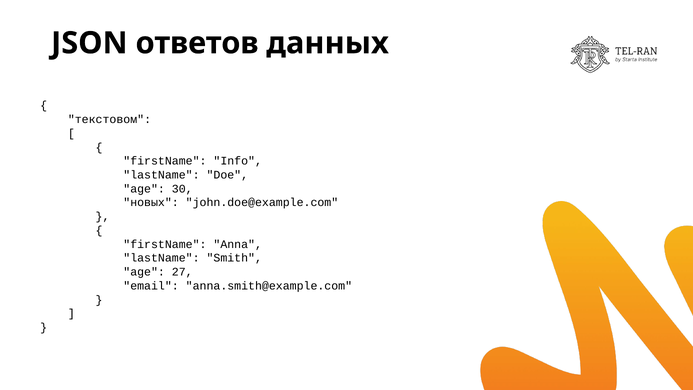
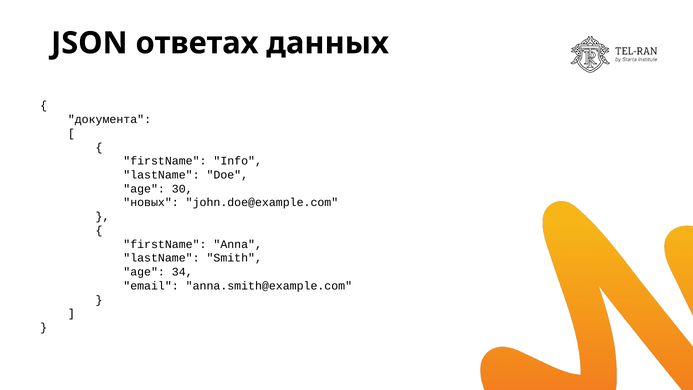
ответов: ответов -> ответах (197, 43)
текстовом: текстовом -> документа (109, 119)
27: 27 -> 34 (182, 272)
